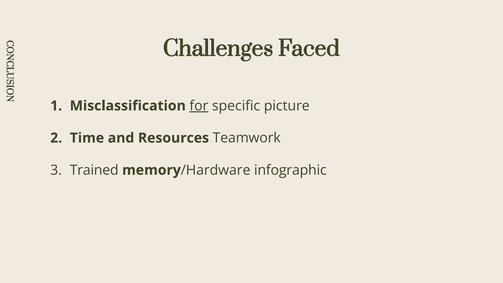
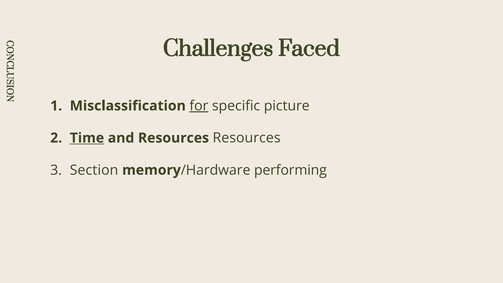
Time underline: none -> present (87, 138)
Resources Teamwork: Teamwork -> Resources (247, 138)
Trained: Trained -> Section (94, 170)
infographic: infographic -> performing (290, 170)
